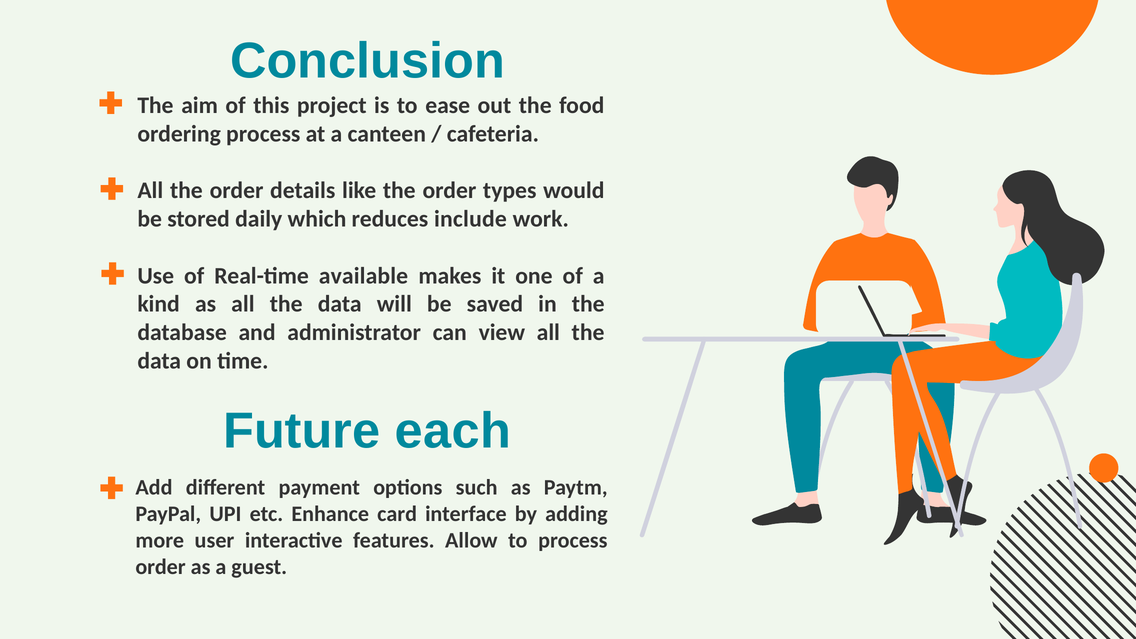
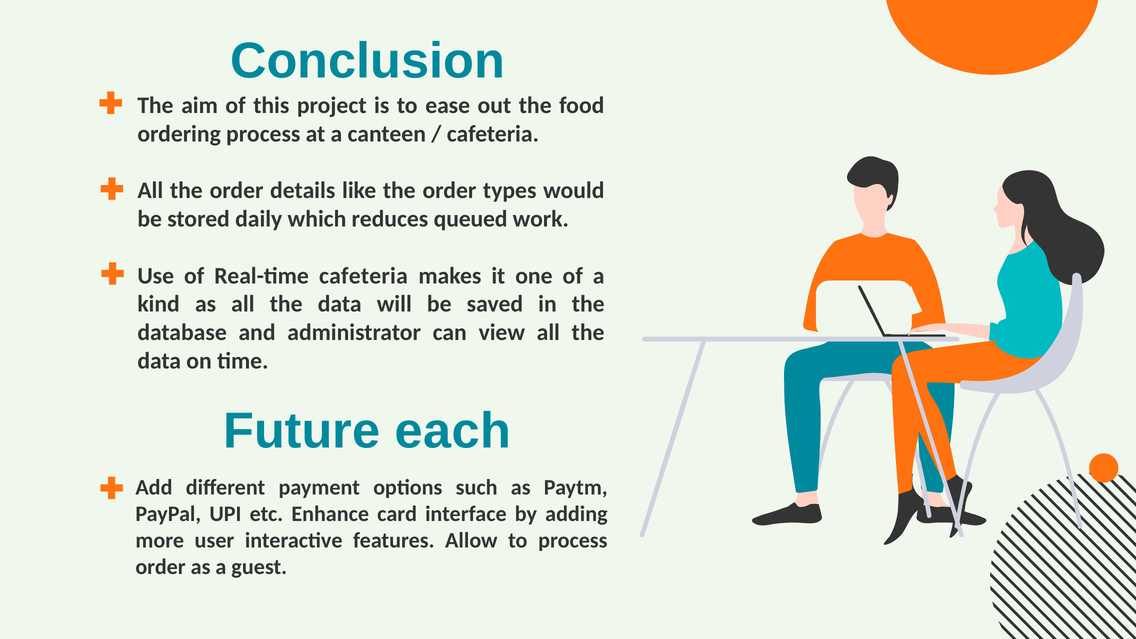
include: include -> queued (471, 219)
Real-time available: available -> cafeteria (363, 276)
